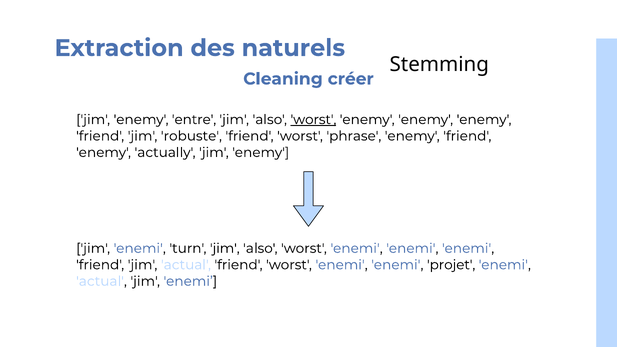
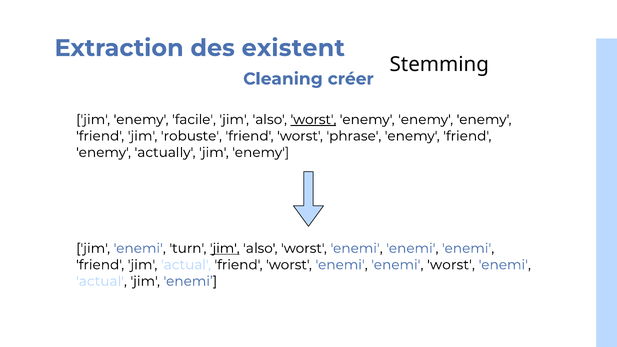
naturels: naturels -> existent (293, 48)
entre: entre -> facile (194, 120)
jim underline: none -> present (225, 248)
enemi projet: projet -> worst (451, 265)
